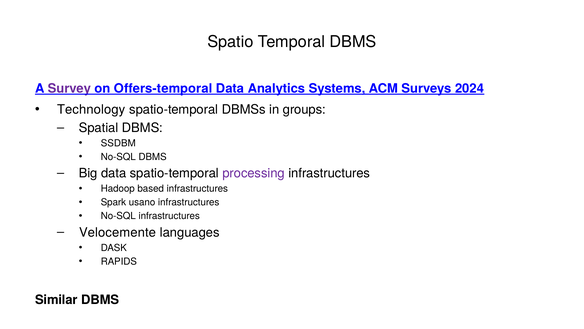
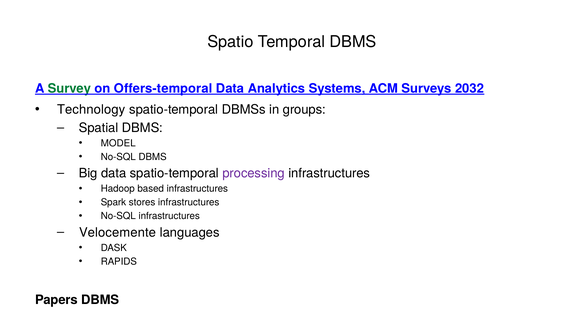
Survey colour: purple -> green (69, 88)
2024: 2024 -> 2032 (470, 88)
SSDBM: SSDBM -> MODEL (118, 143)
usano: usano -> stores (142, 202)
Similar: Similar -> Papers (56, 299)
